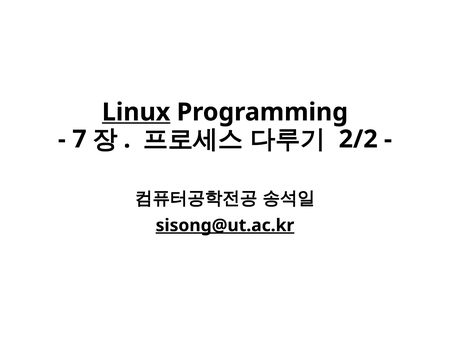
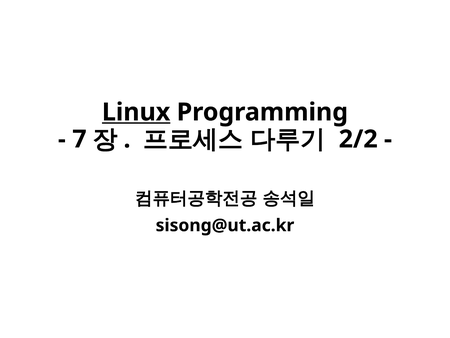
sisong@ut.ac.kr underline: present -> none (225, 225)
